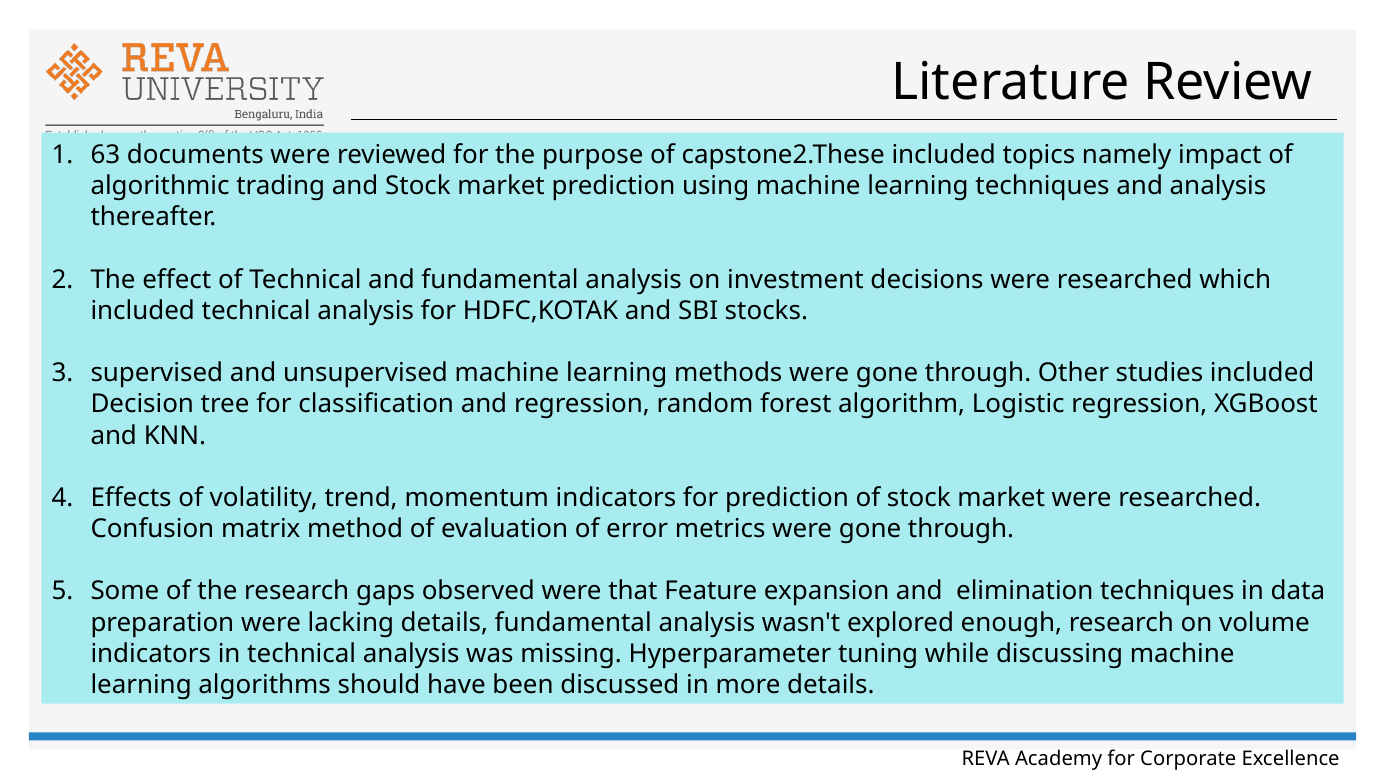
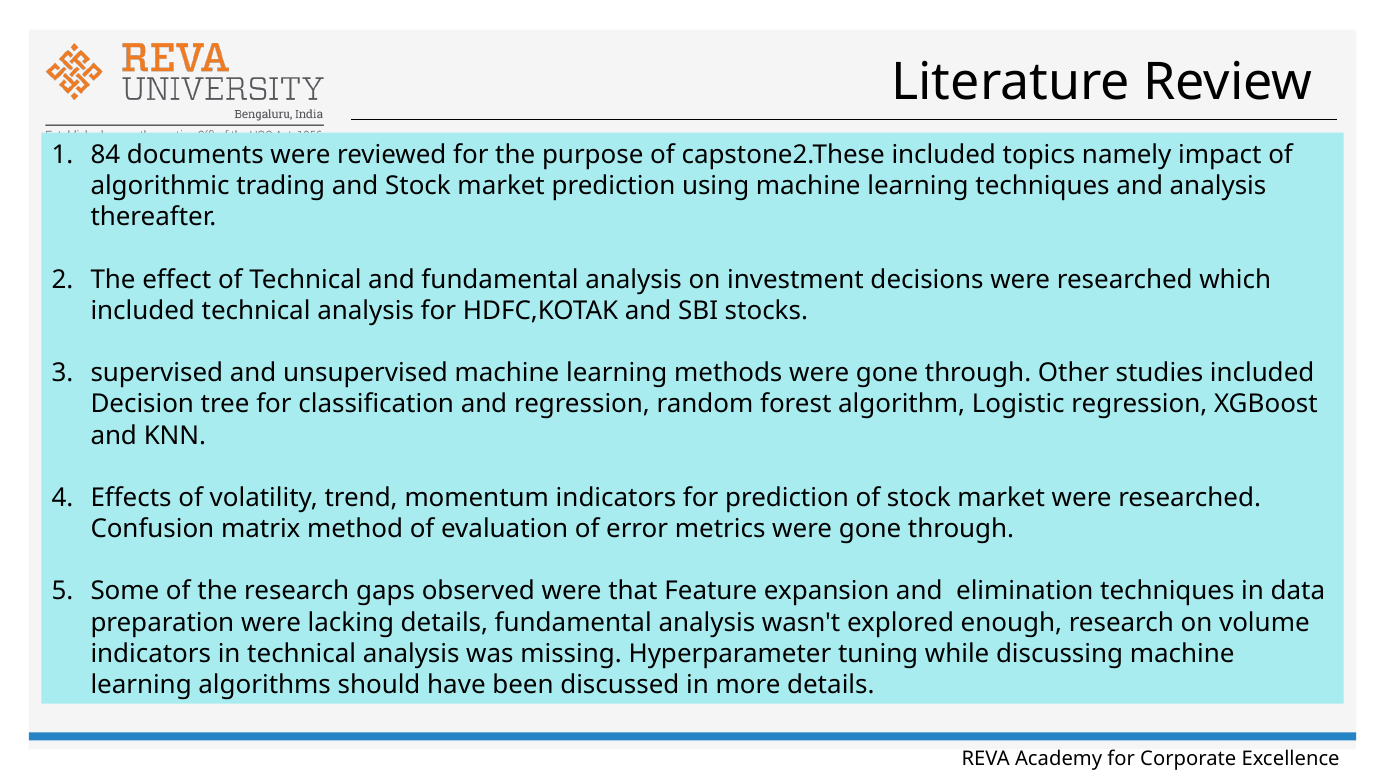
63: 63 -> 84 (105, 155)
